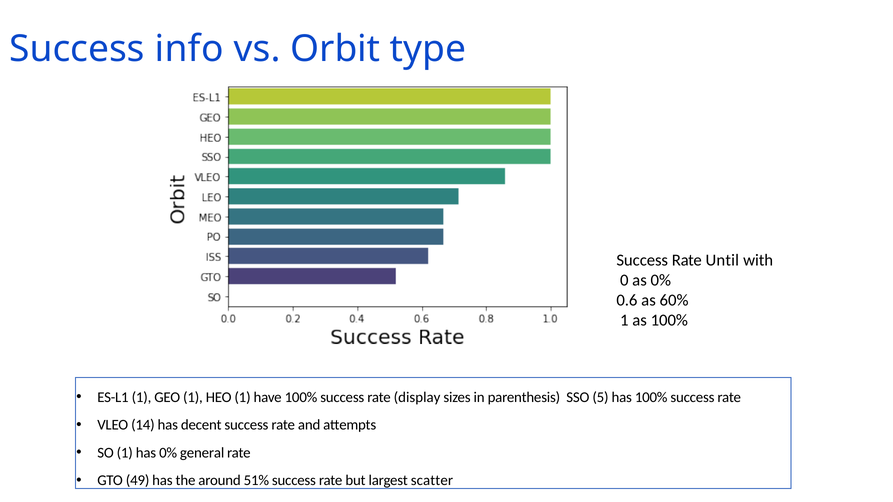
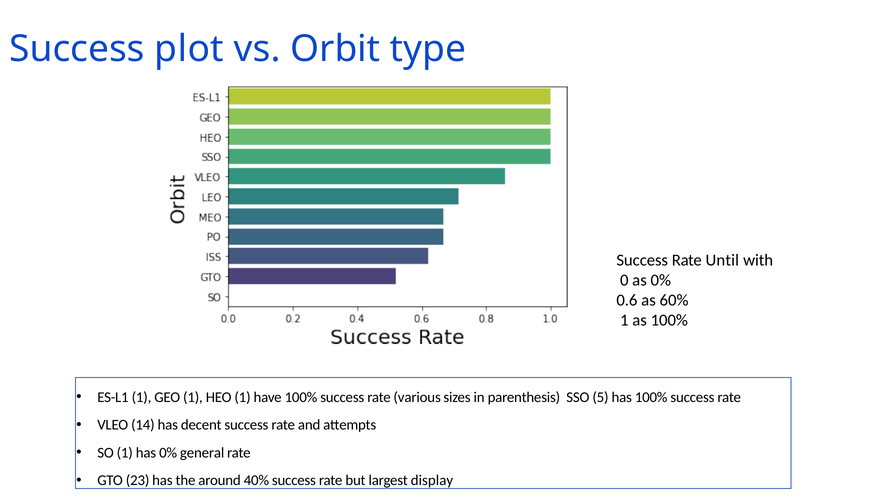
info: info -> plot (189, 49)
display: display -> various (417, 398)
49: 49 -> 23 (138, 481)
51%: 51% -> 40% (256, 481)
scatter: scatter -> display (432, 481)
